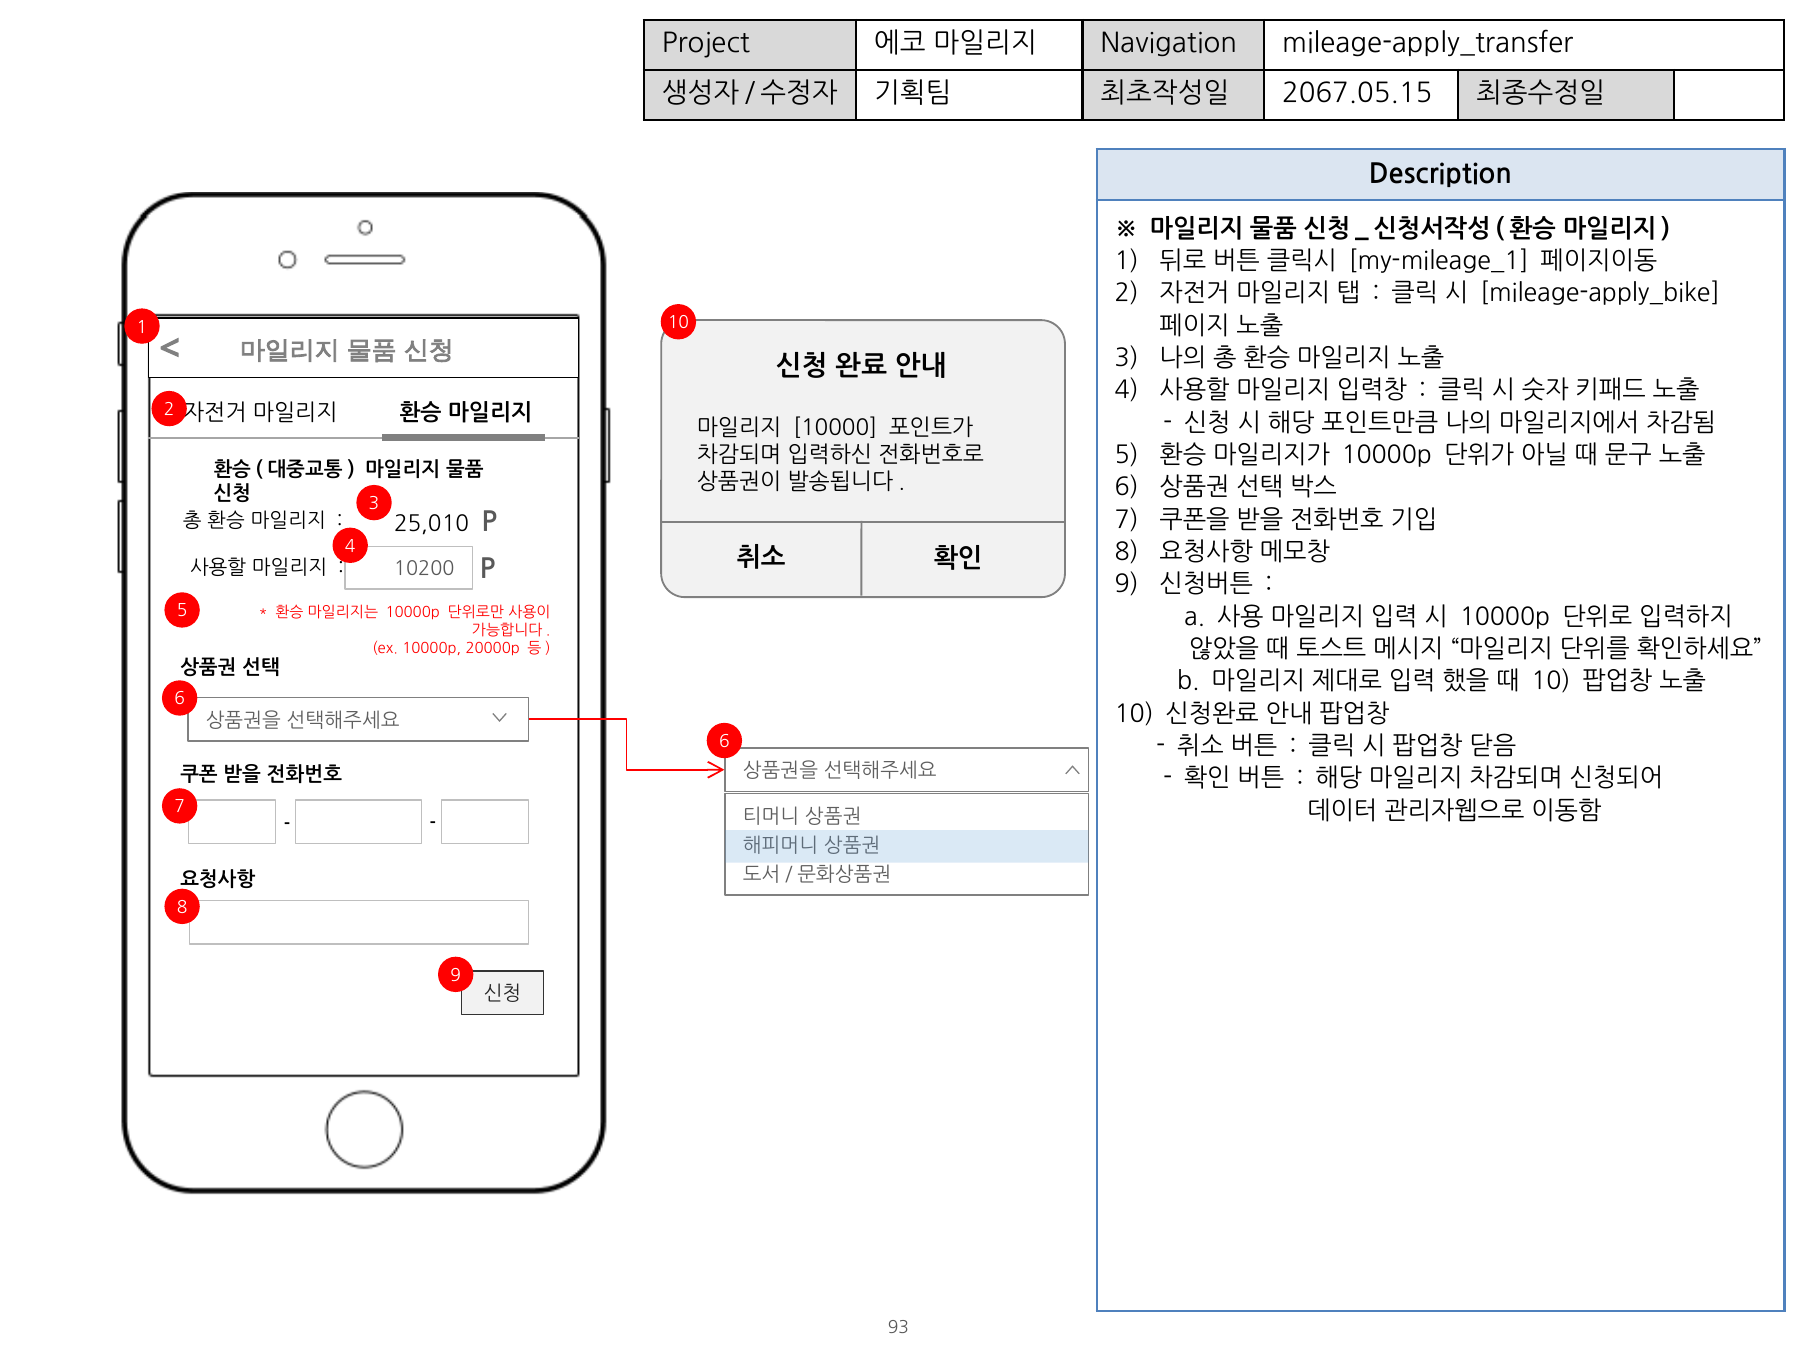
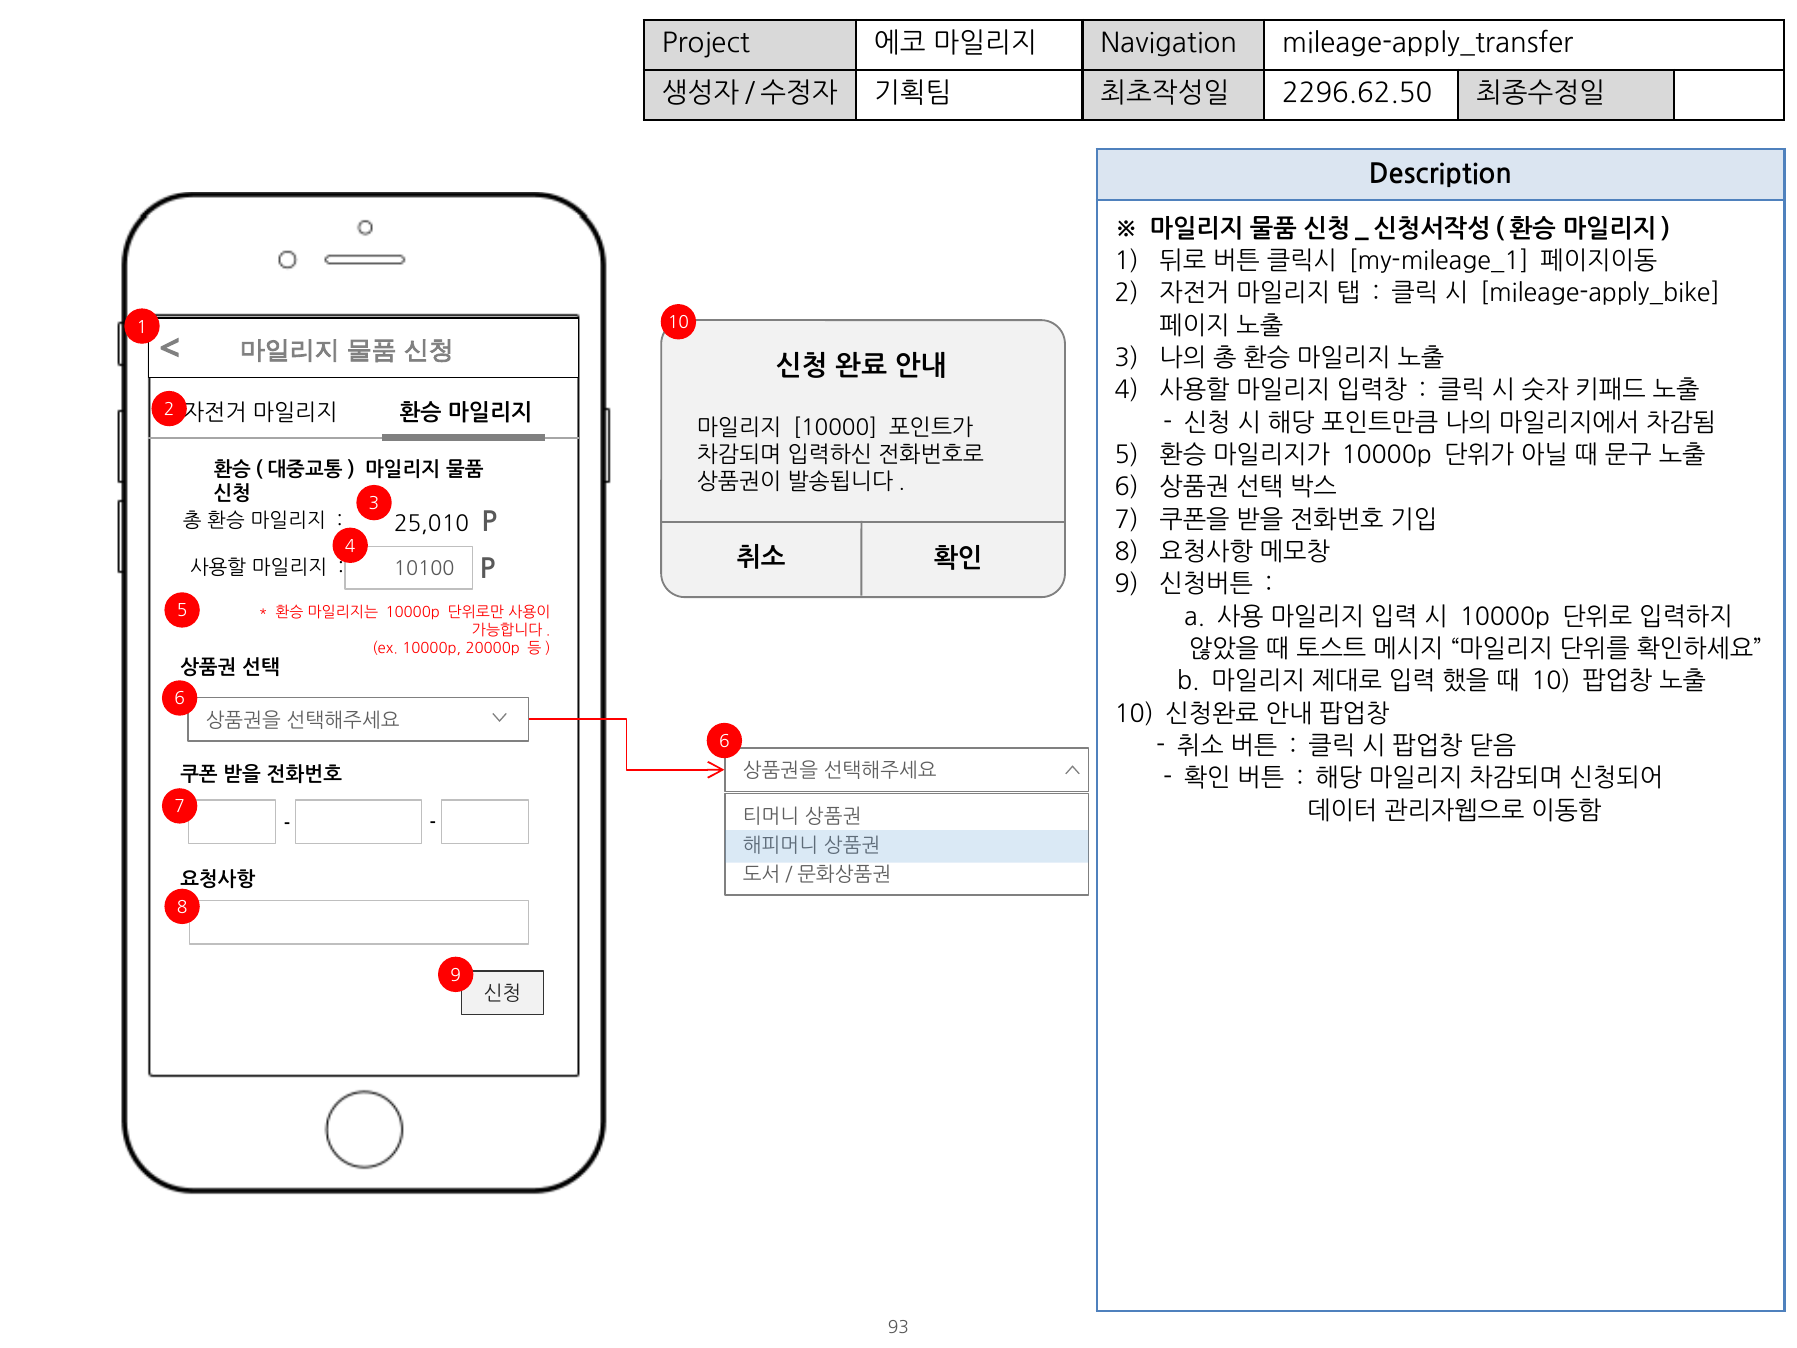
2067.05.15: 2067.05.15 -> 2296.62.50 (1357, 93)
10200: 10200 -> 10100 (424, 569)
